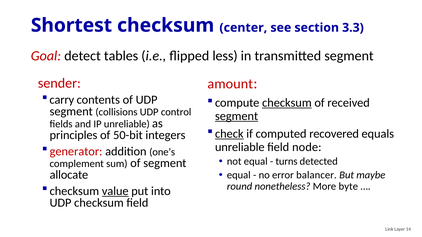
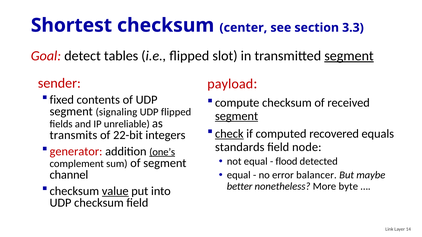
less: less -> slot (225, 56)
segment underline: none -> present (349, 56)
amount: amount -> payload (230, 84)
carry: carry -> fixed (62, 100)
checksum underline: present -> none (287, 103)
collisions: collisions -> signaling (116, 112)
UDP control: control -> flipped (176, 112)
principles: principles -> transmits (73, 135)
50-bit: 50-bit -> 22-bit (128, 135)
unreliable: unreliable -> standards (240, 147)
one’s underline: none -> present (162, 152)
turns: turns -> flood (286, 162)
allocate: allocate -> channel (69, 175)
round: round -> better (240, 187)
